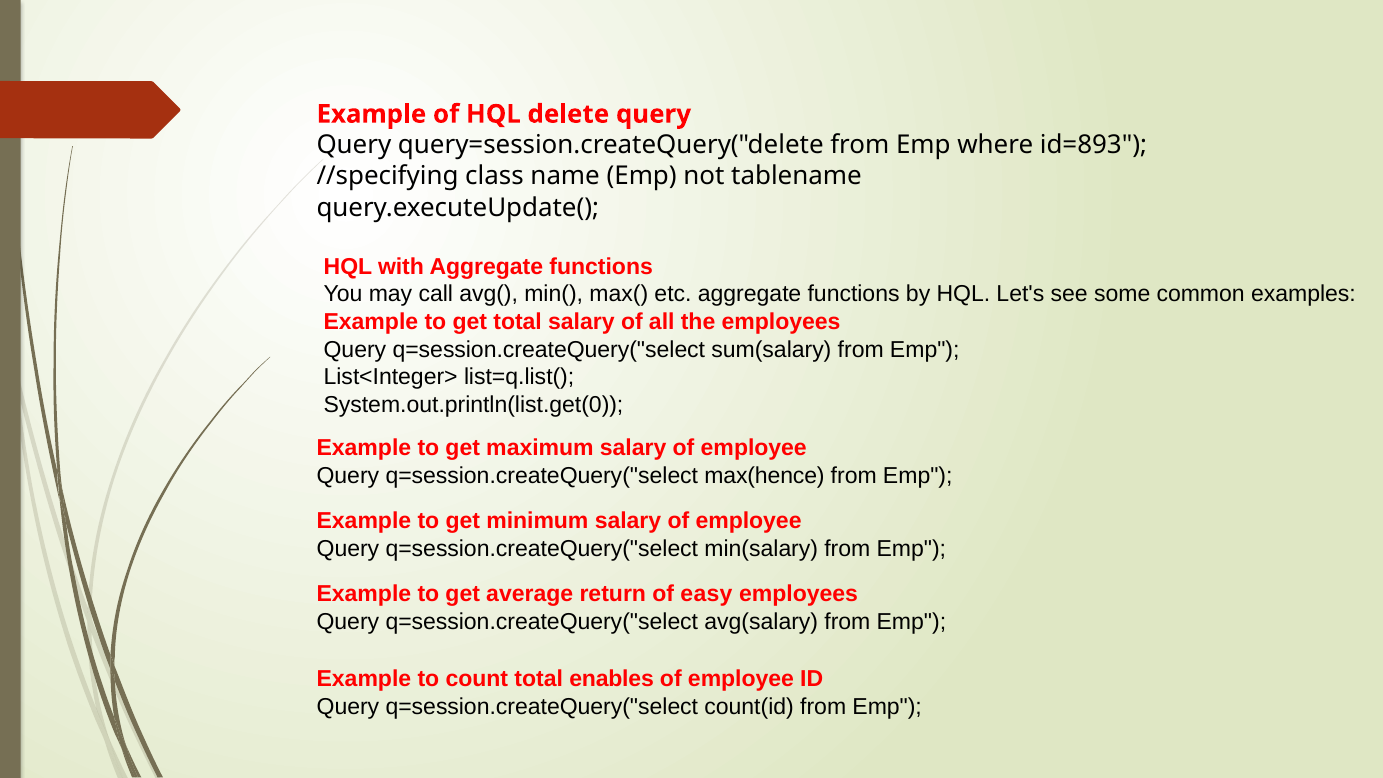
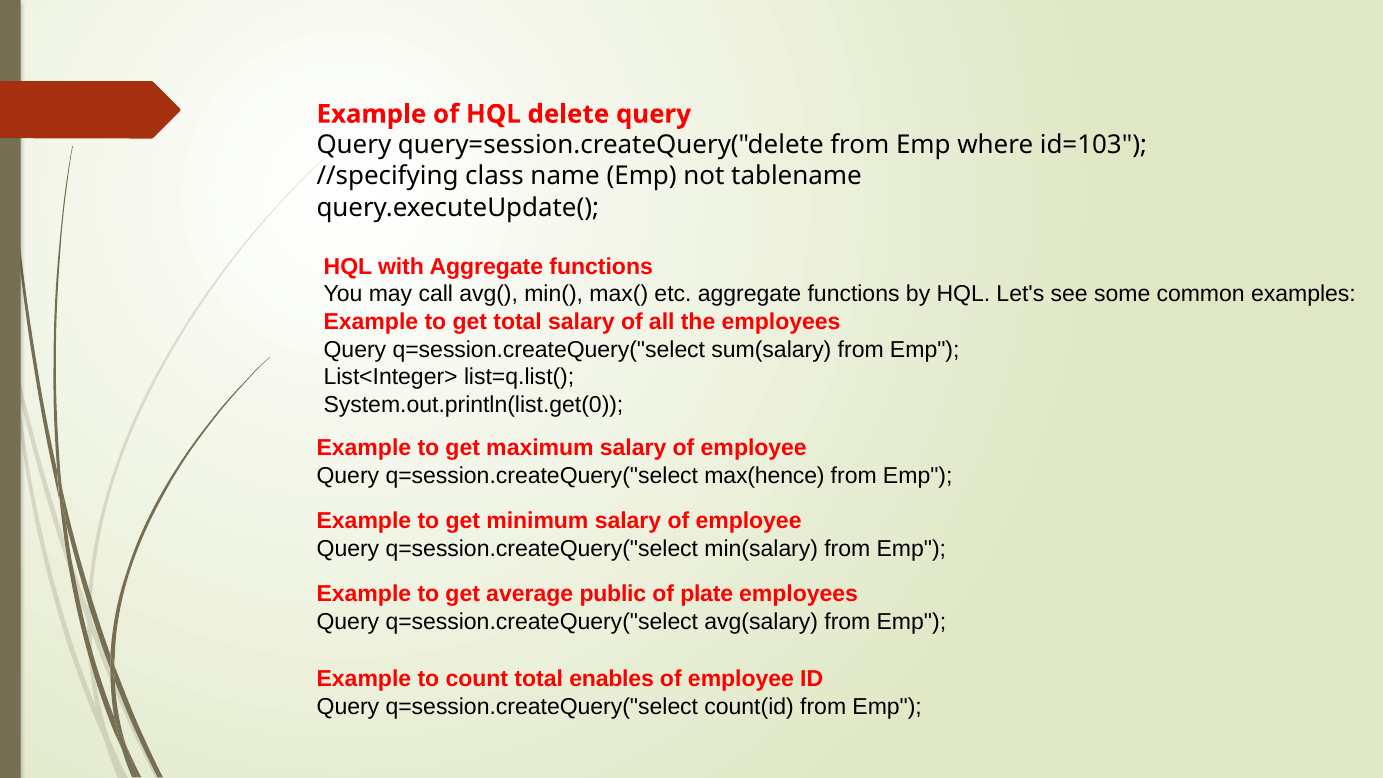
id=893: id=893 -> id=103 (1093, 145)
return: return -> public (613, 594)
easy: easy -> plate (707, 594)
